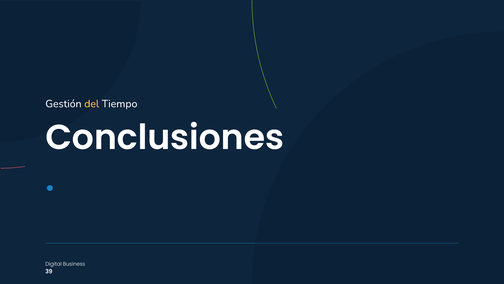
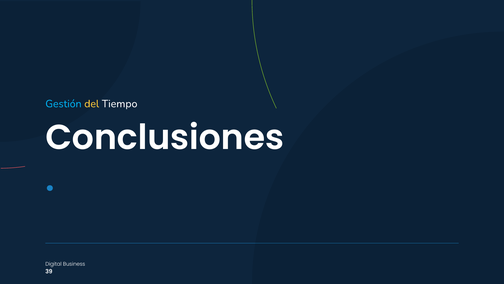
Gestión colour: white -> light blue (63, 104)
